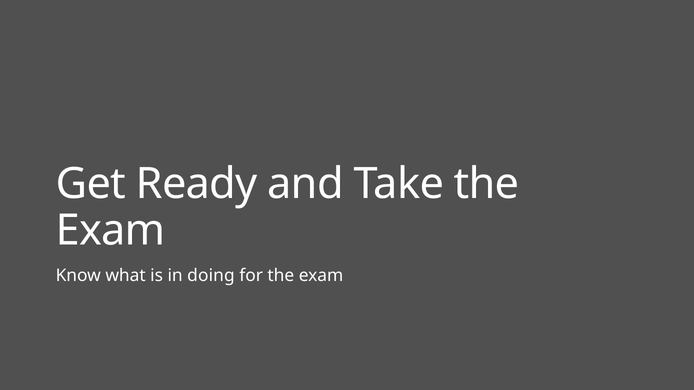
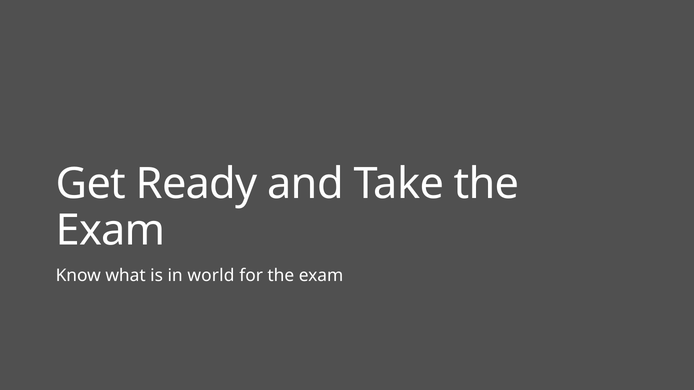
doing: doing -> world (211, 276)
